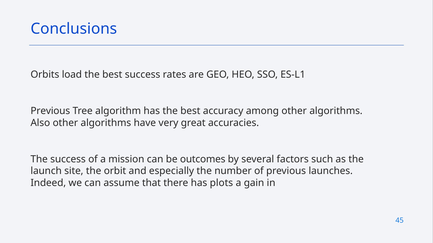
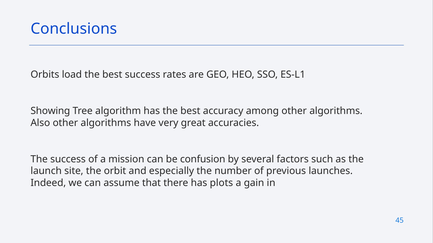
Previous: Previous -> Showing (50, 111)
outcomes: outcomes -> confusion (203, 160)
